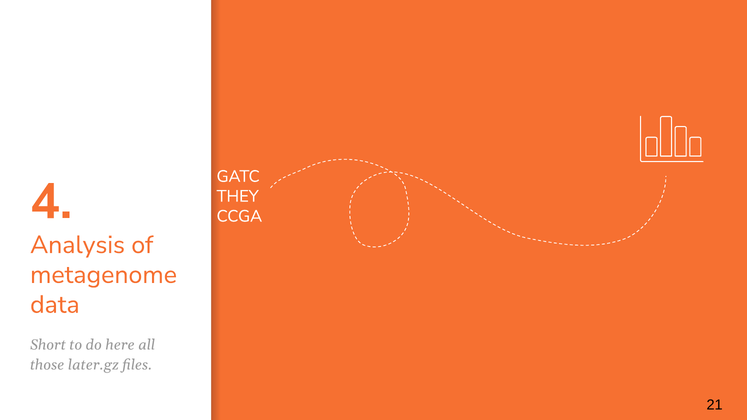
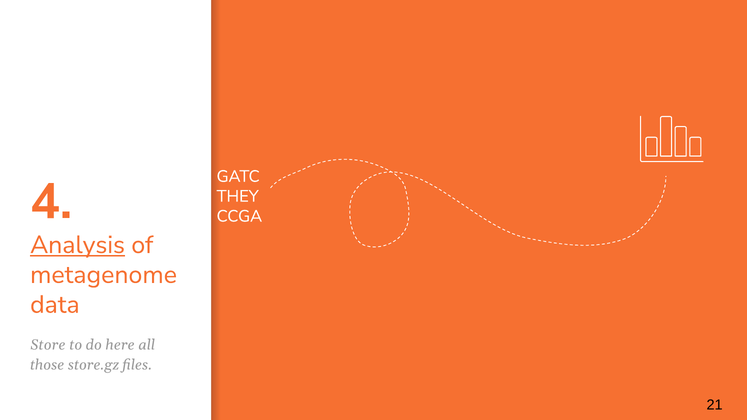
Analysis underline: none -> present (78, 245)
Short: Short -> Store (48, 345)
later.gz: later.gz -> store.gz (93, 365)
